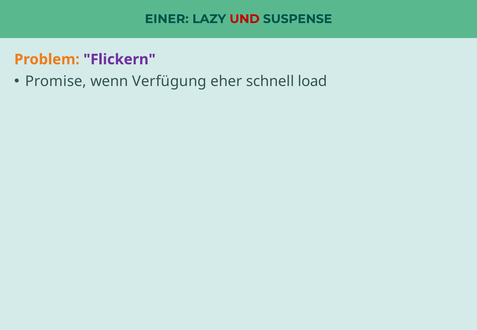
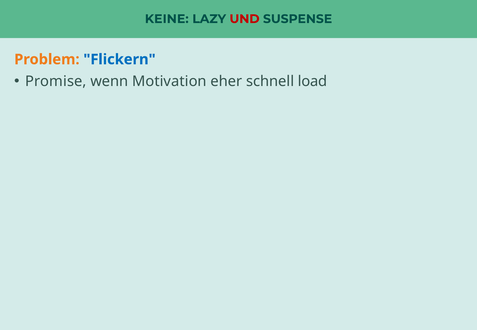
EINER: EINER -> KEINE (167, 19)
Flickern colour: purple -> blue (119, 59)
Verfügung: Verfügung -> Motivation (169, 81)
